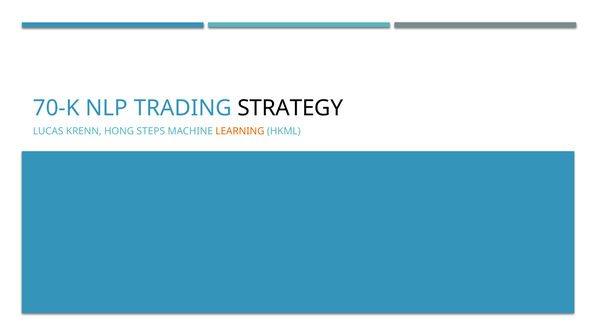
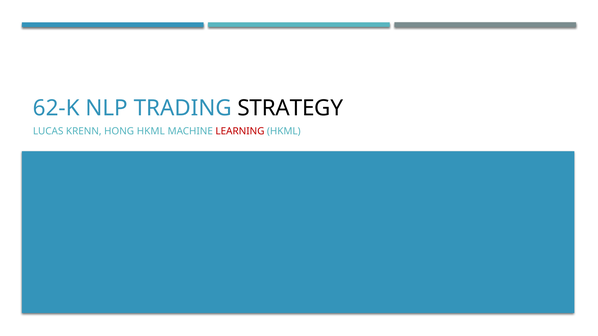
70-K: 70-K -> 62-K (56, 108)
HONG STEPS: STEPS -> HKML (151, 131)
LEARNING colour: orange -> red (240, 131)
